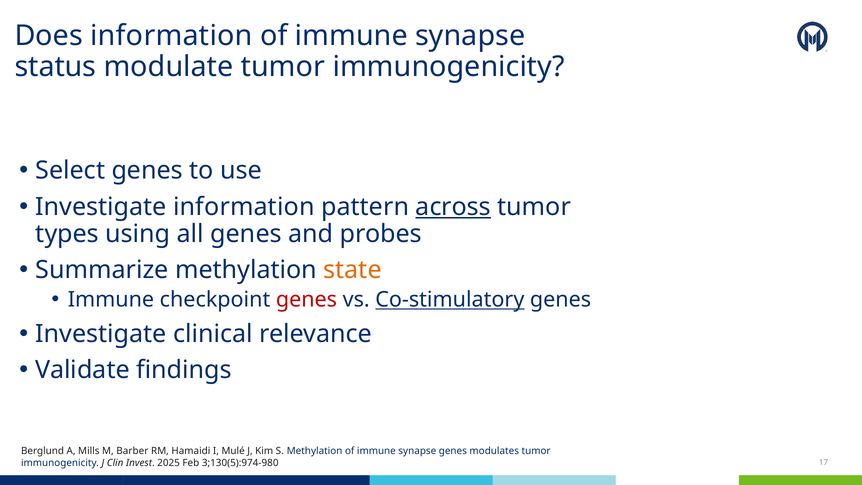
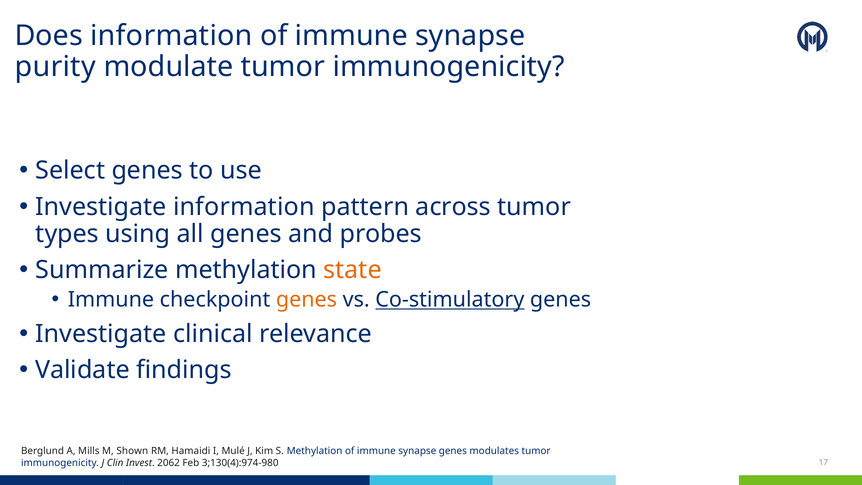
status: status -> purity (55, 67)
across underline: present -> none (453, 207)
genes colour: red -> orange (306, 300)
Barber: Barber -> Shown (132, 451)
2025: 2025 -> 2062 (169, 463)
3;130(5):974-980: 3;130(5):974-980 -> 3;130(4):974-980 (240, 463)
